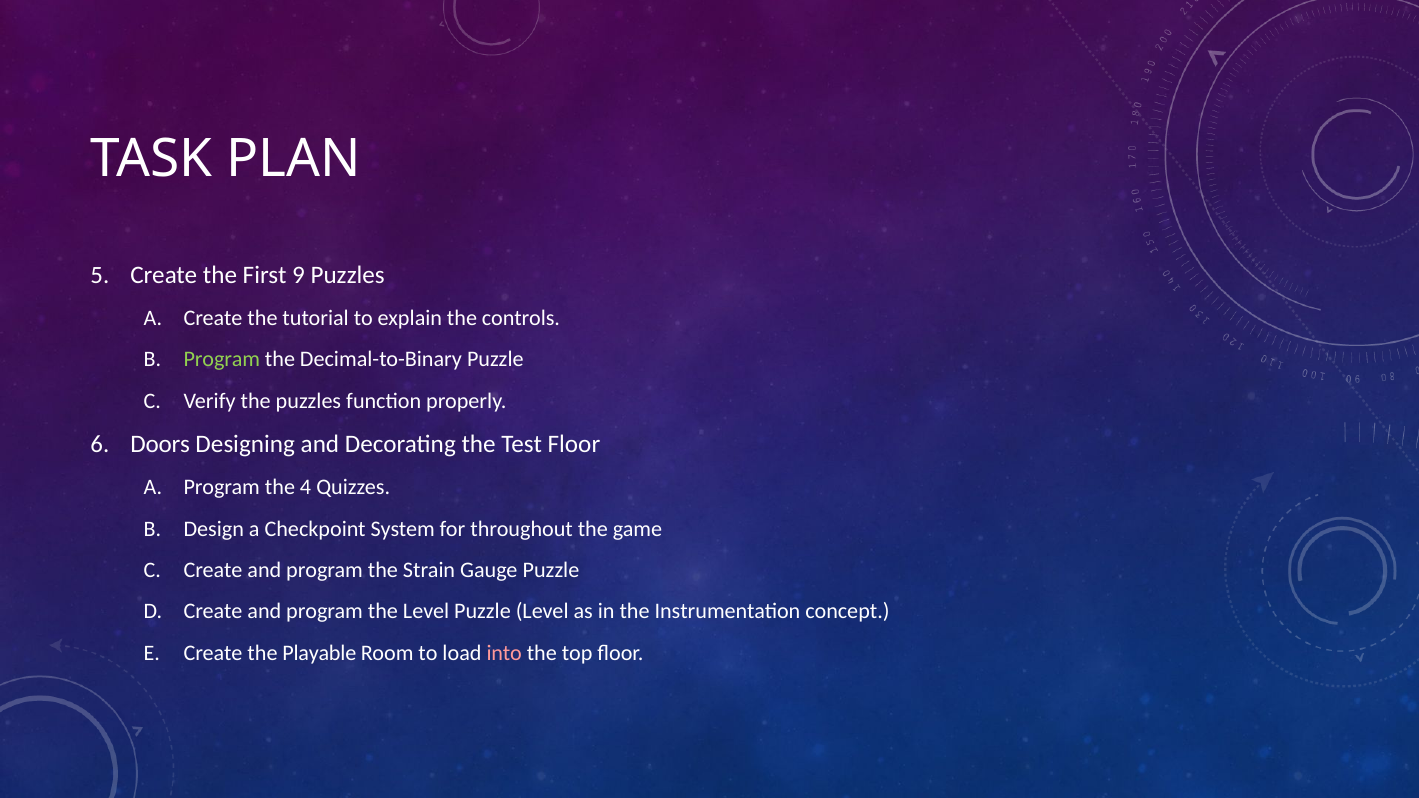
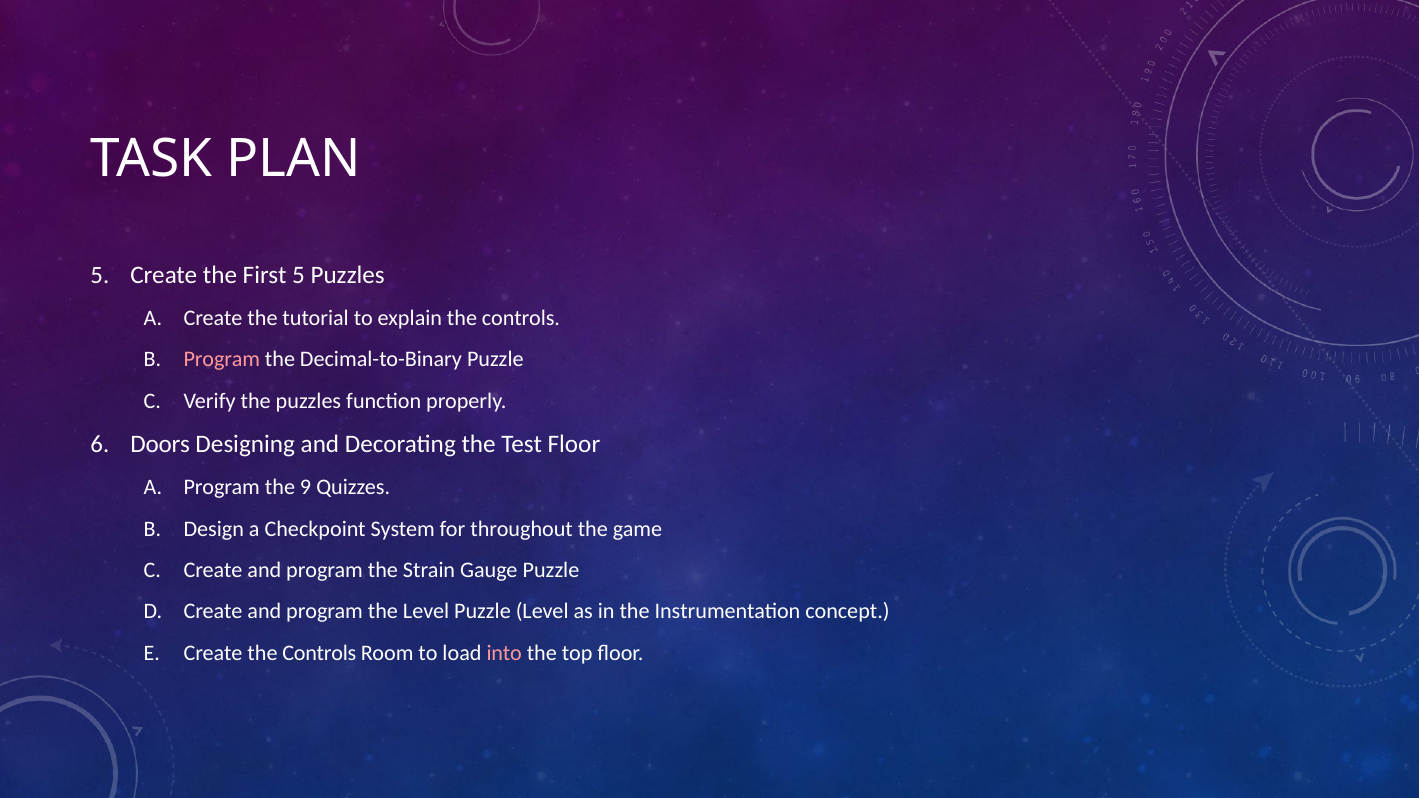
First 9: 9 -> 5 (298, 275)
Program colour: light green -> pink (222, 360)
4: 4 -> 9 (306, 487)
Create the Playable: Playable -> Controls (319, 653)
